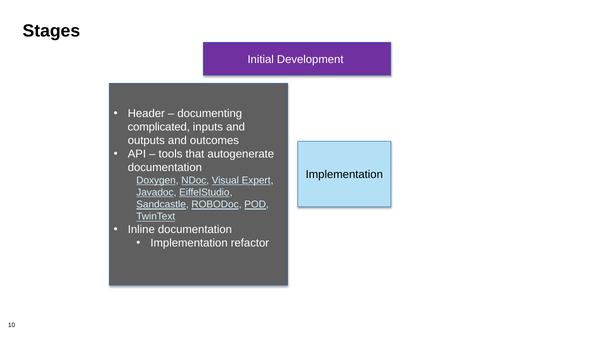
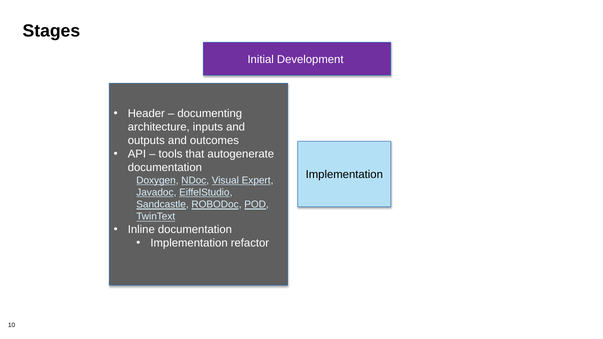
complicated: complicated -> architecture (159, 127)
